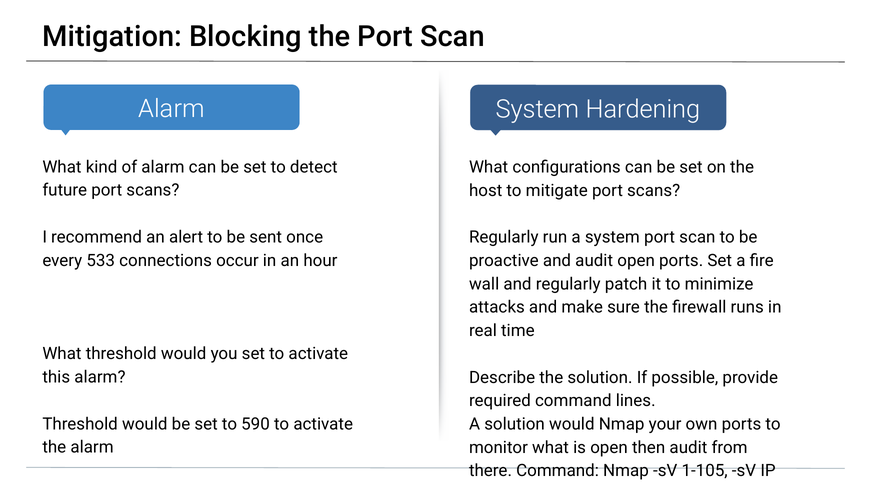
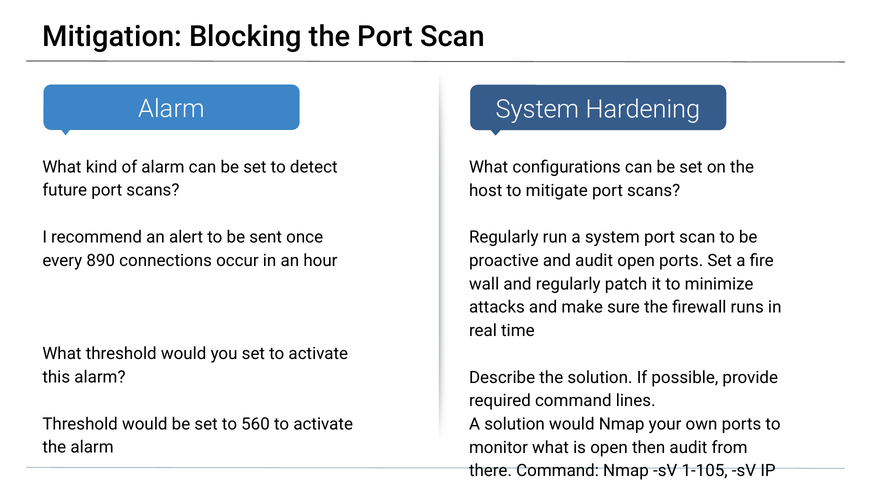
533: 533 -> 890 (101, 260)
590: 590 -> 560 (256, 424)
